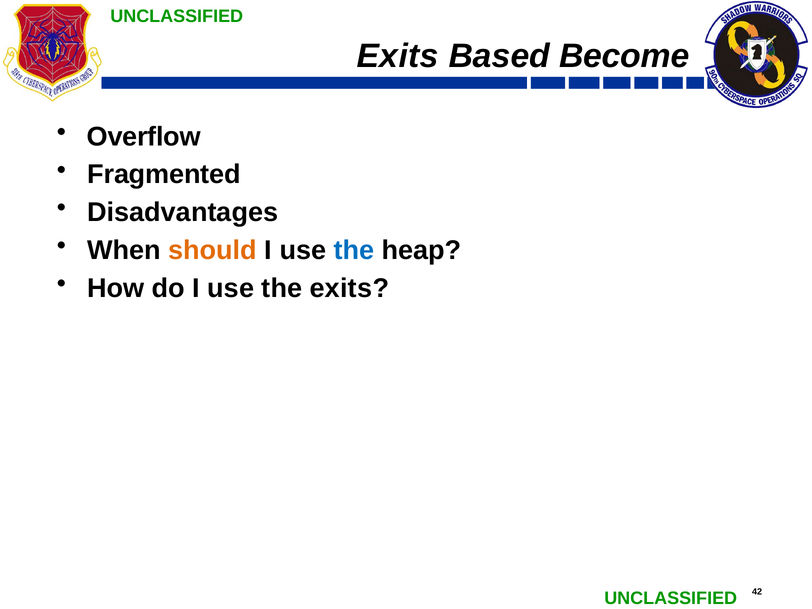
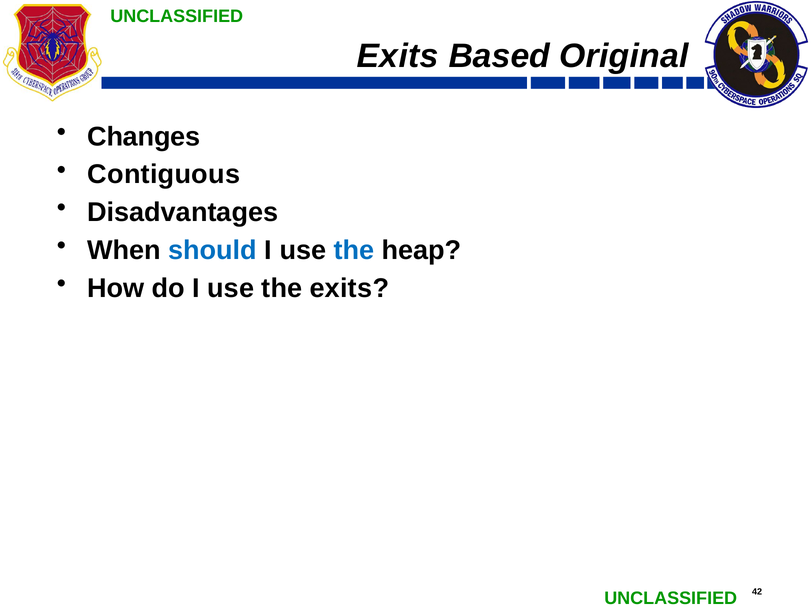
Become: Become -> Original (624, 56)
Overflow: Overflow -> Changes (144, 137)
Fragmented: Fragmented -> Contiguous (164, 175)
should colour: orange -> blue (213, 250)
